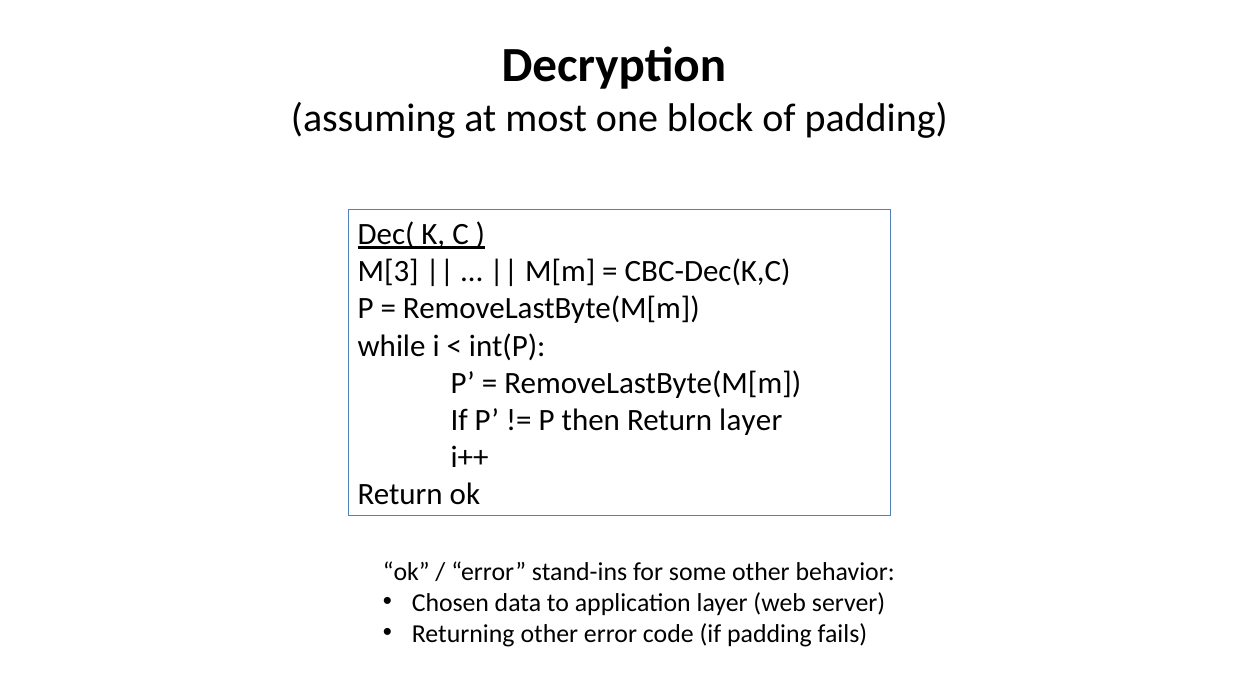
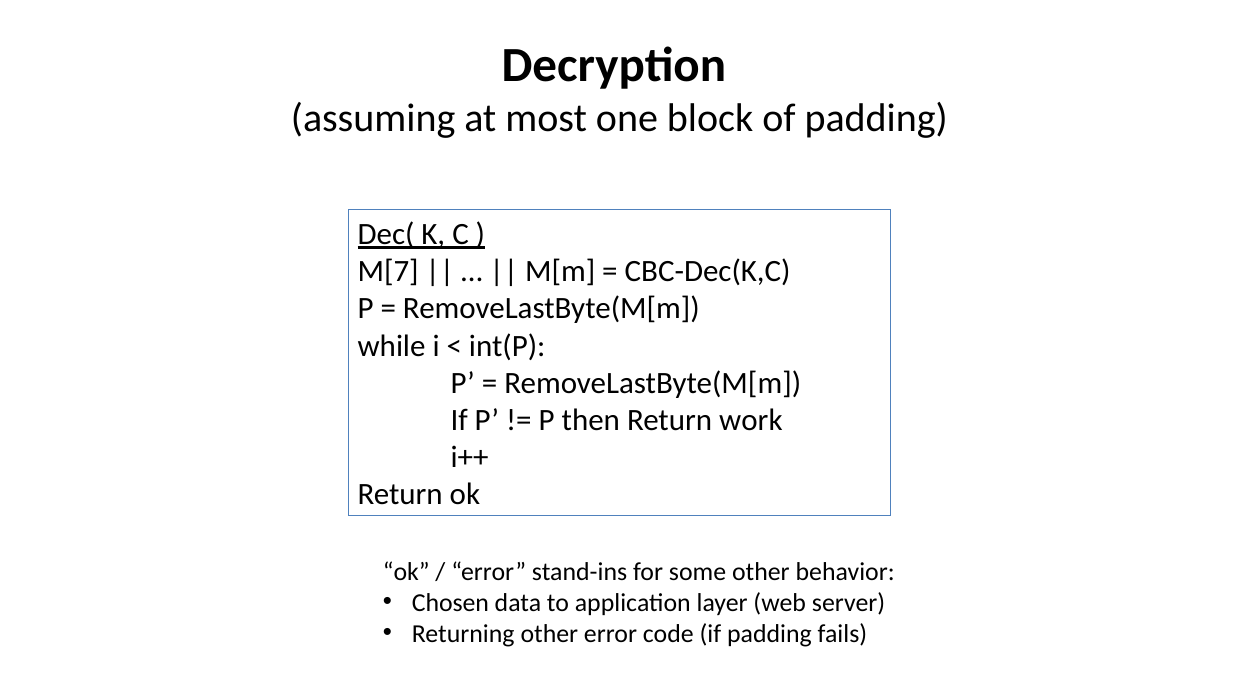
M[3: M[3 -> M[7 (388, 272)
Return layer: layer -> work (751, 420)
